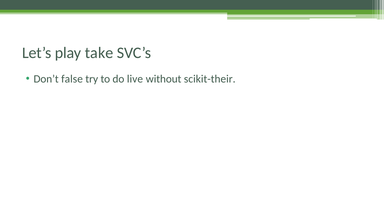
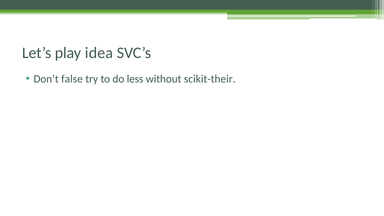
take: take -> idea (99, 53)
live: live -> less (135, 79)
